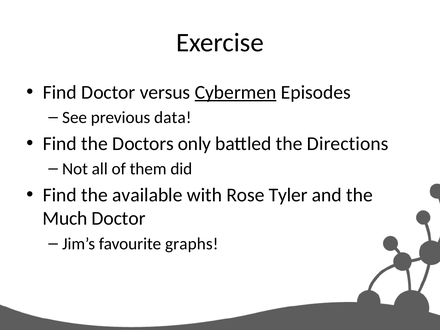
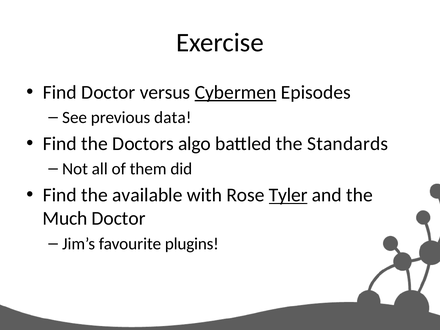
only: only -> algo (195, 144)
Directions: Directions -> Standards (348, 144)
Tyler underline: none -> present (288, 195)
graphs: graphs -> plugins (192, 244)
